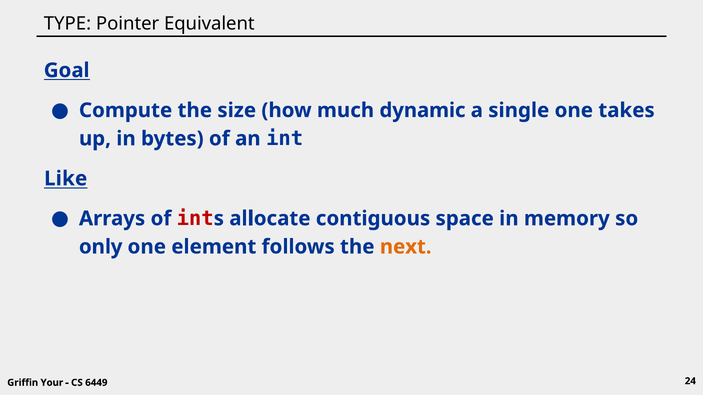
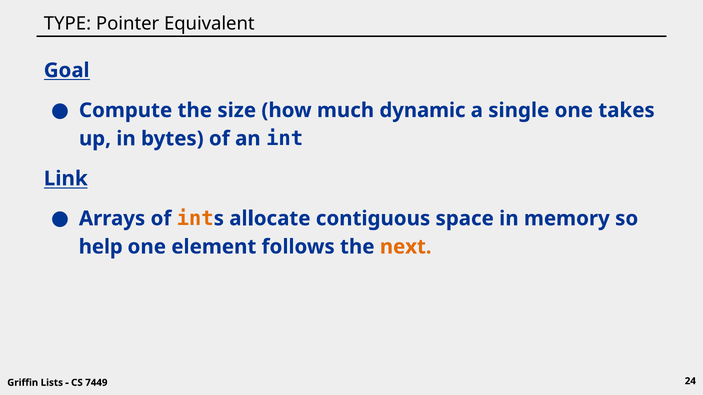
Like: Like -> Link (66, 179)
int colour: red -> orange (195, 219)
only: only -> help (101, 247)
Your: Your -> Lists (52, 383)
6449: 6449 -> 7449 (96, 383)
